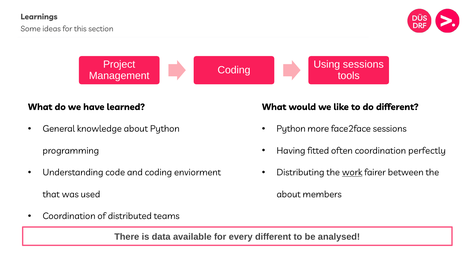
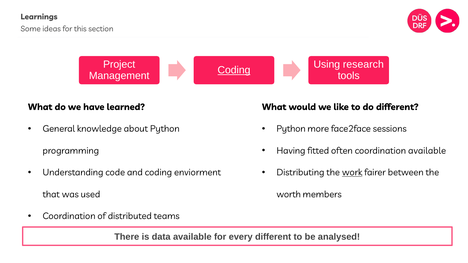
sessions: sessions -> research (363, 65)
Coding underline: none -> present (234, 70)
coordination perfectly: perfectly -> available (427, 151)
about: about -> worth (289, 195)
